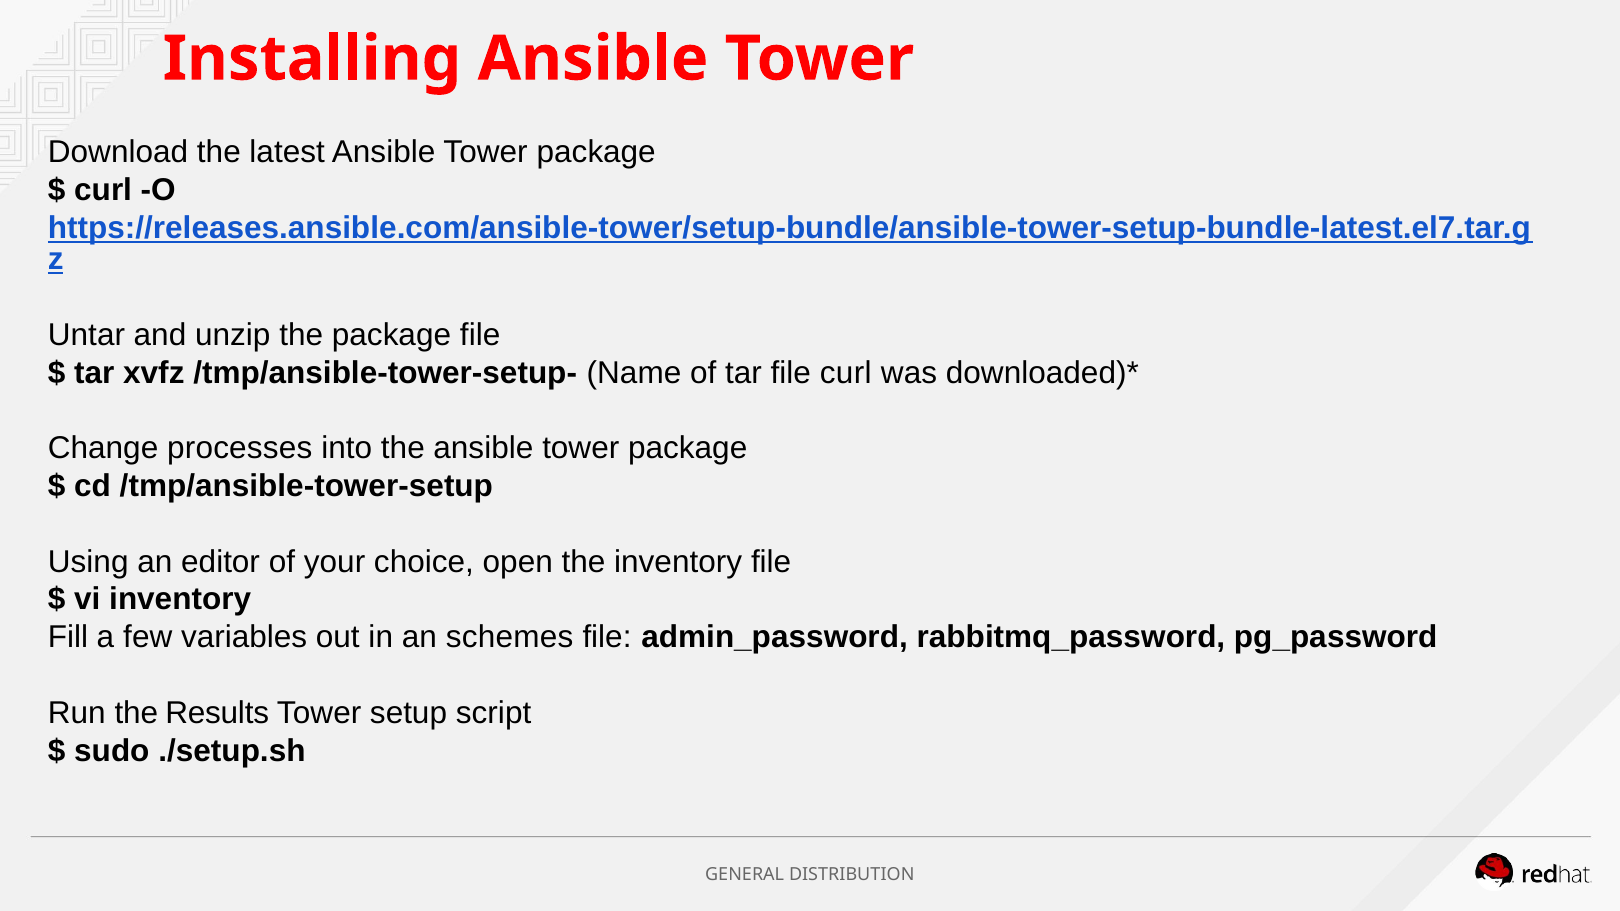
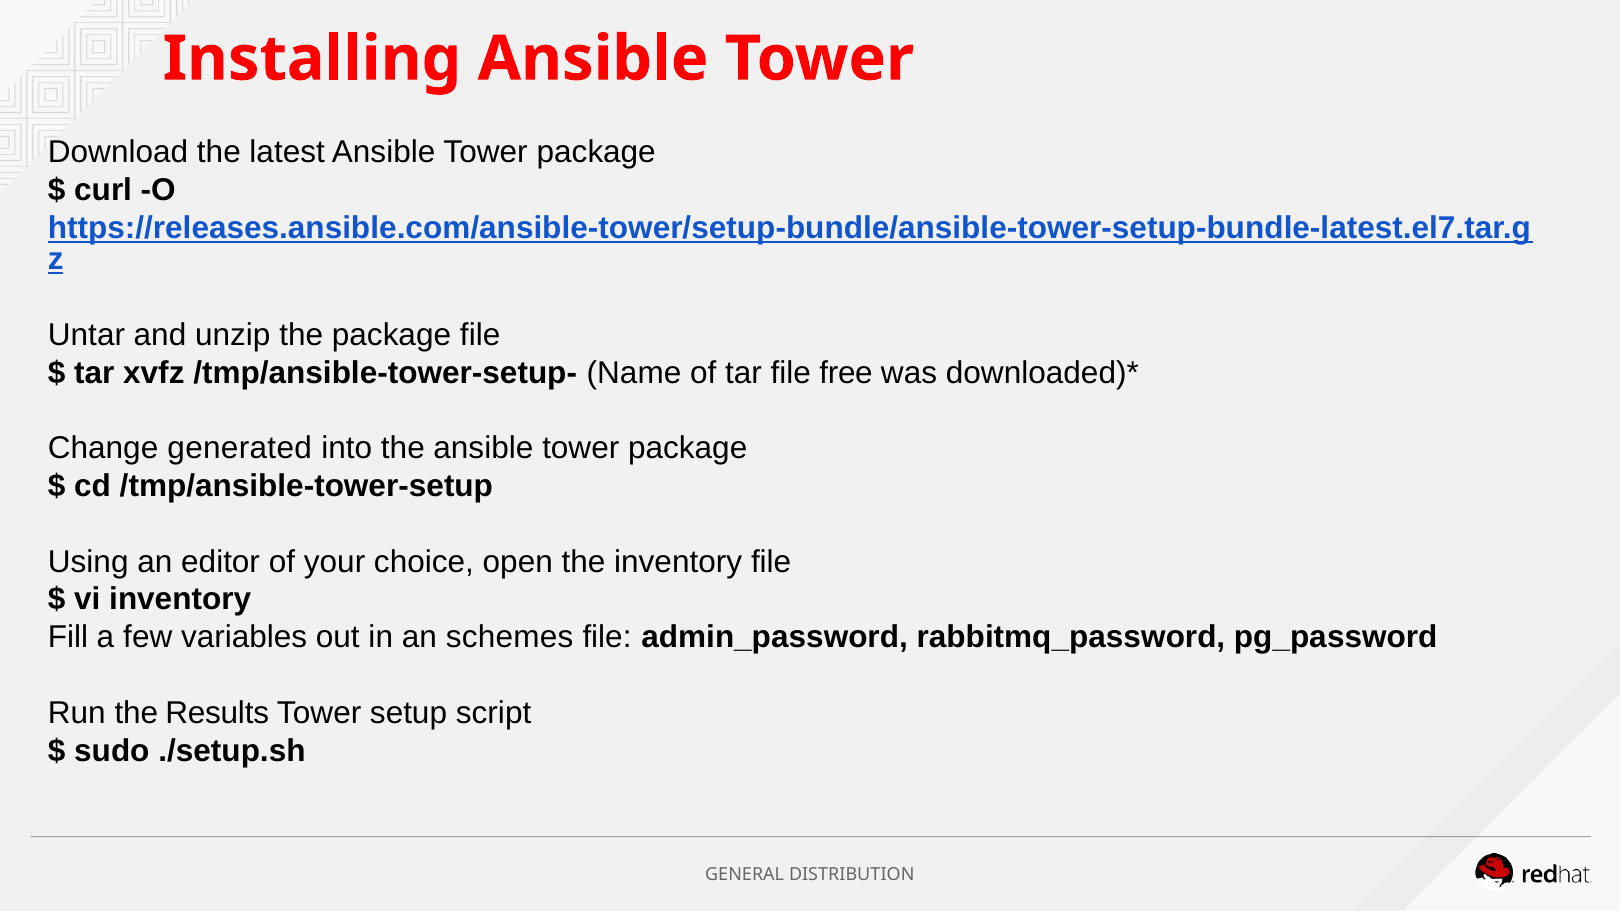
file curl: curl -> free (846, 373)
processes: processes -> generated (240, 448)
